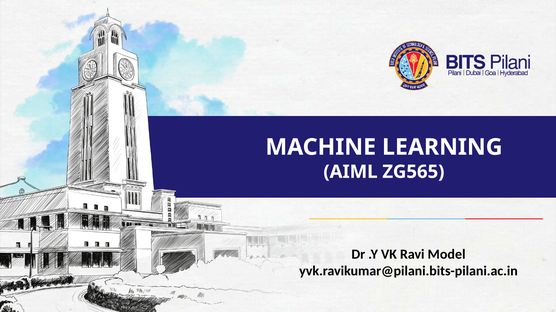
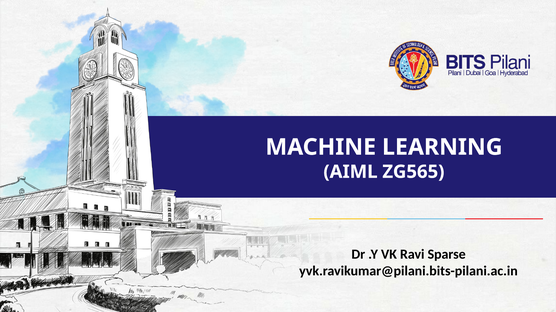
Model: Model -> Sparse (447, 255)
